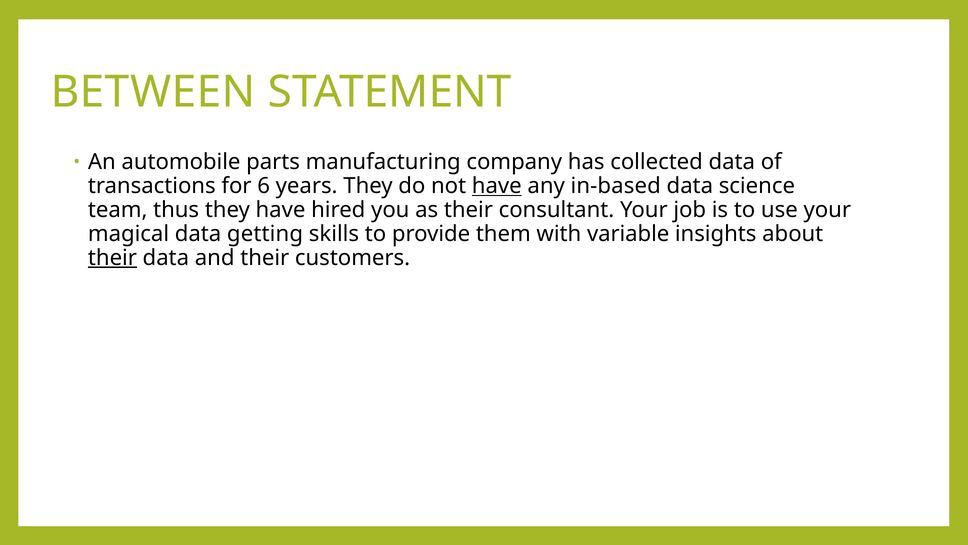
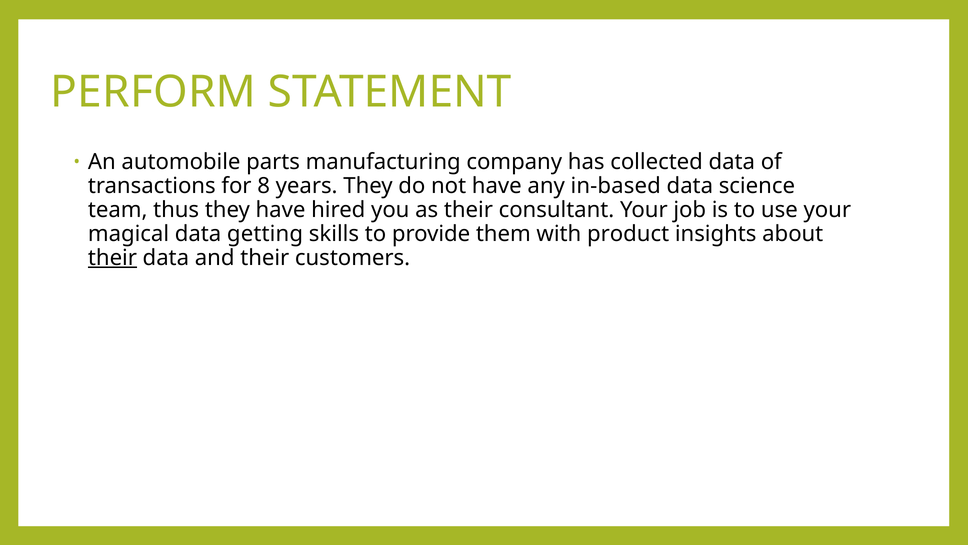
BETWEEN: BETWEEN -> PERFORM (153, 92)
6: 6 -> 8 (264, 186)
have underline: present -> none (497, 186)
variable: variable -> product (628, 234)
